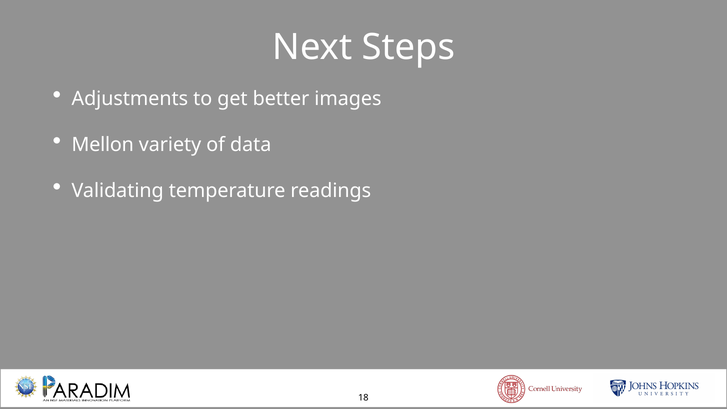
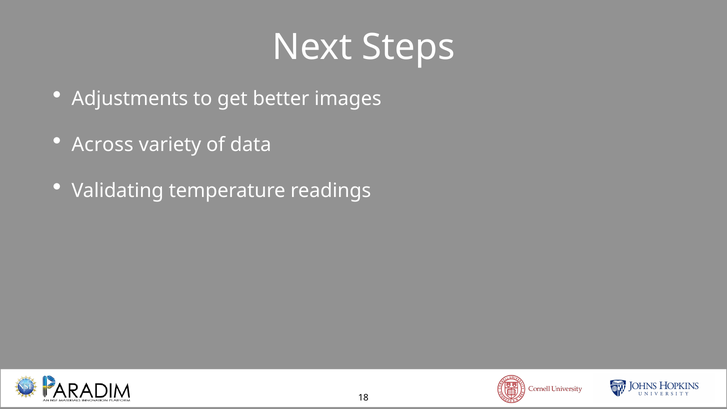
Mellon: Mellon -> Across (103, 145)
